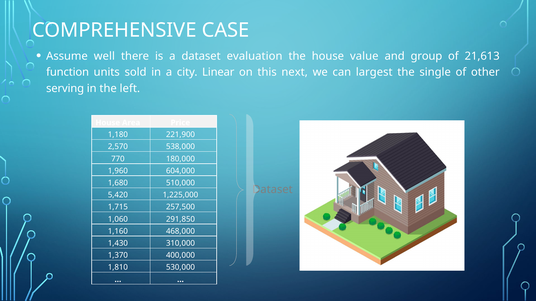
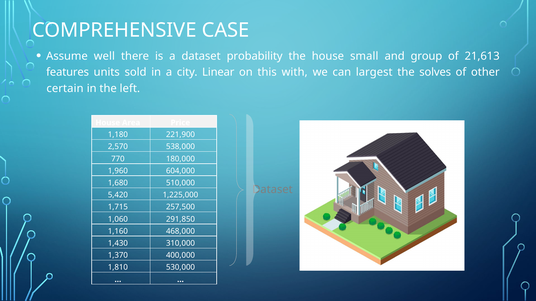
evaluation: evaluation -> probability (255, 56)
value: value -> small (364, 56)
function: function -> features (68, 72)
next: next -> with (295, 72)
single: single -> solves (435, 72)
serving: serving -> certain (65, 89)
